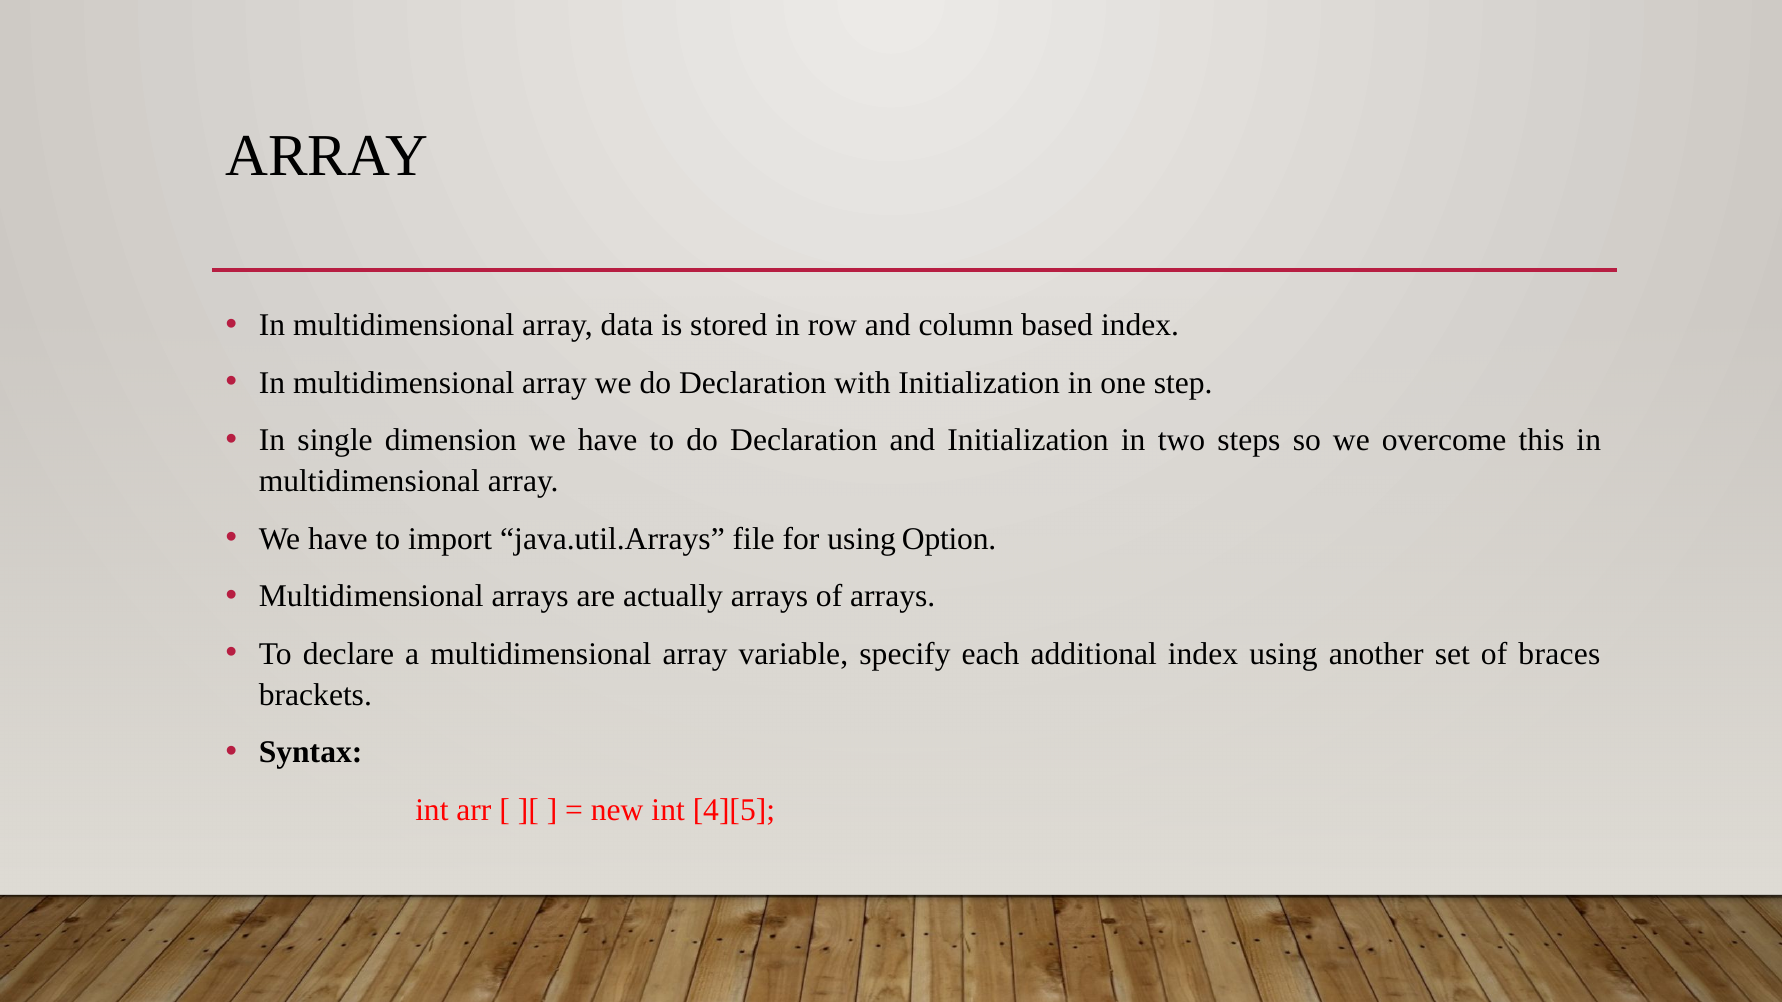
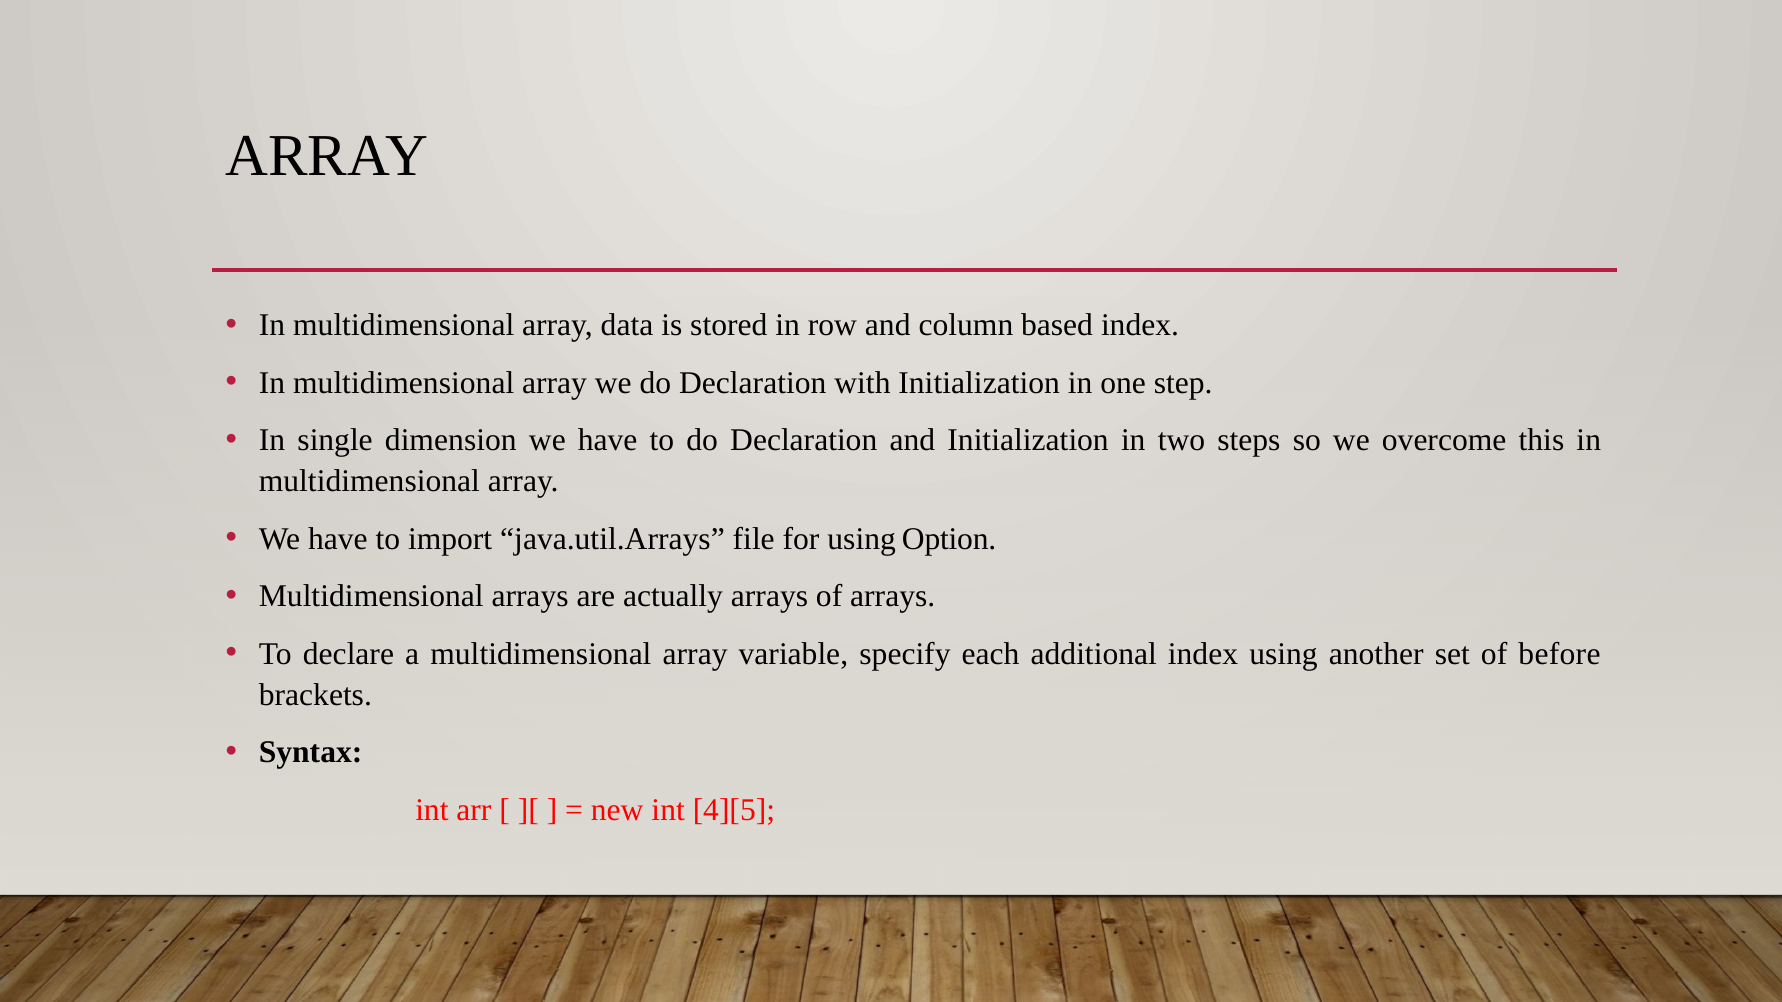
braces: braces -> before (1560, 654)
